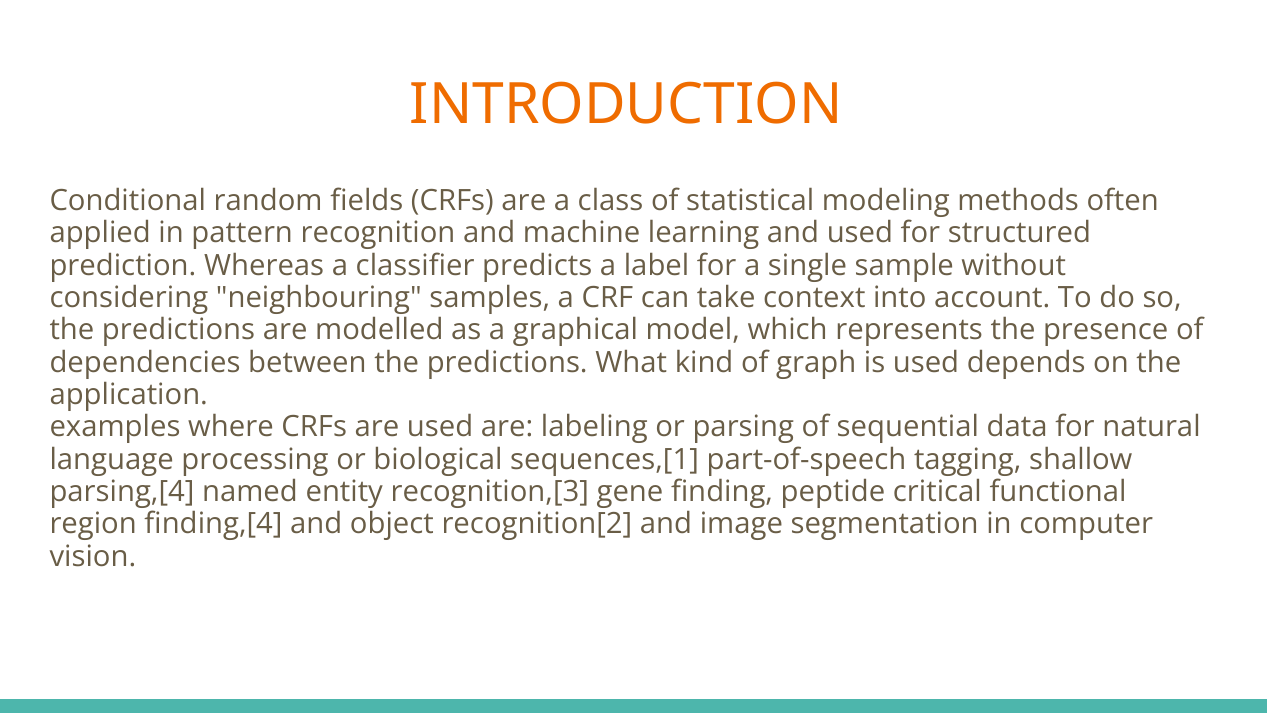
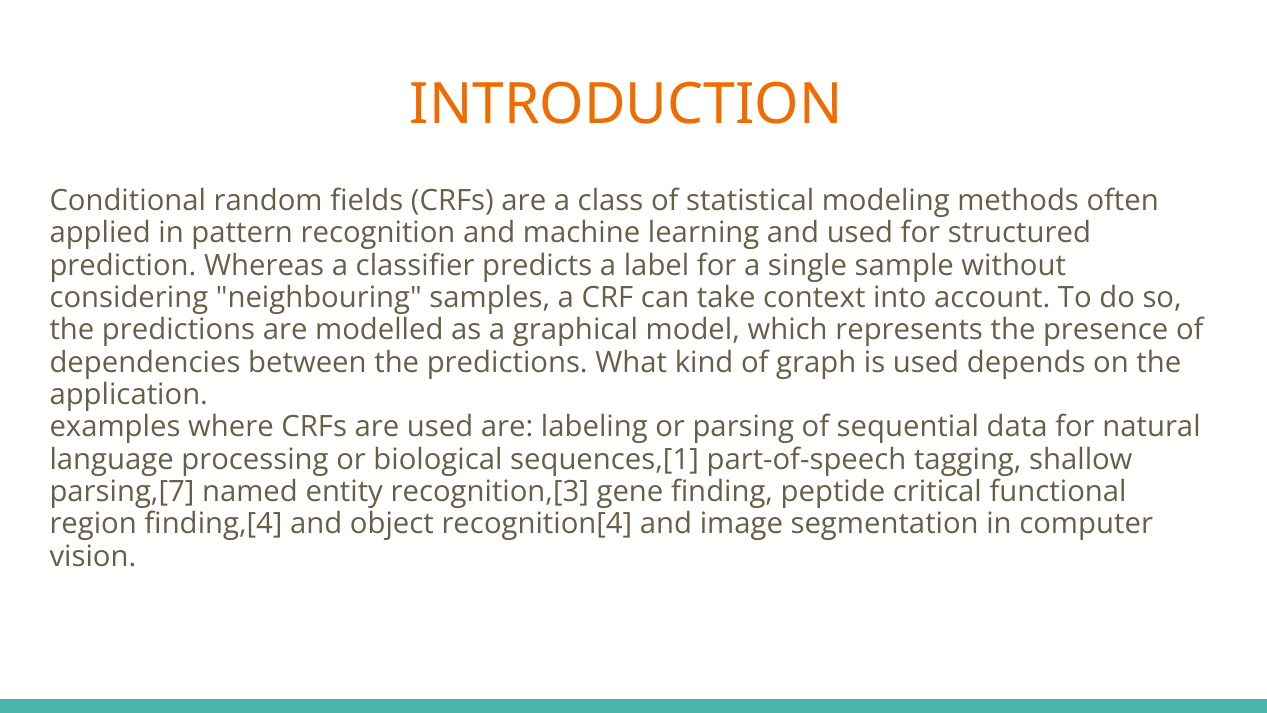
parsing,[4: parsing,[4 -> parsing,[7 (122, 492)
recognition[2: recognition[2 -> recognition[4 (537, 524)
